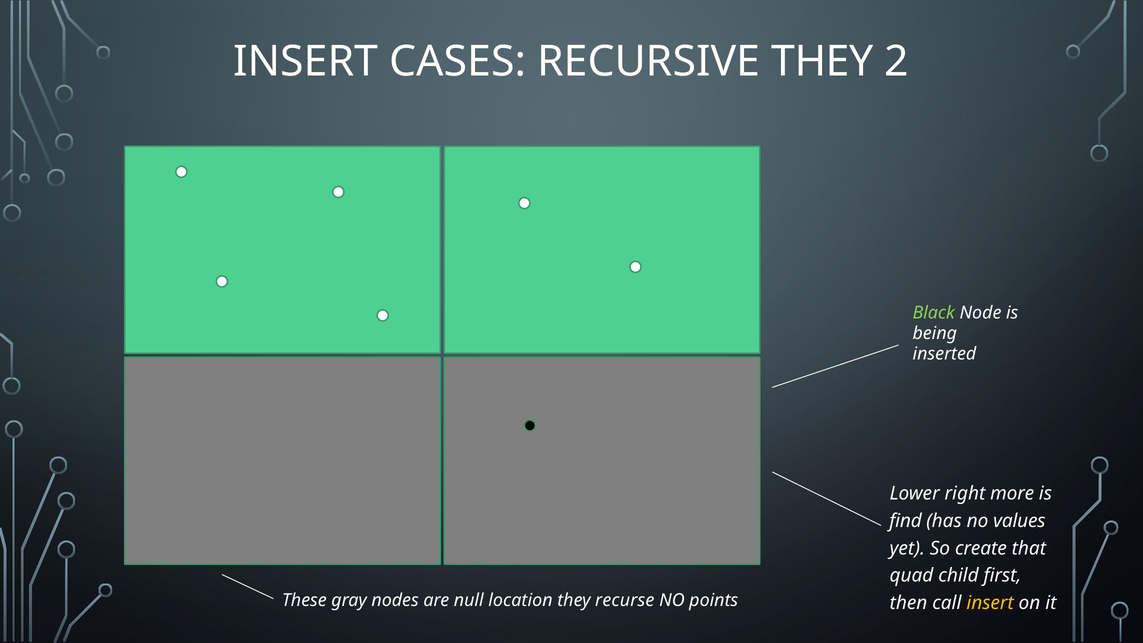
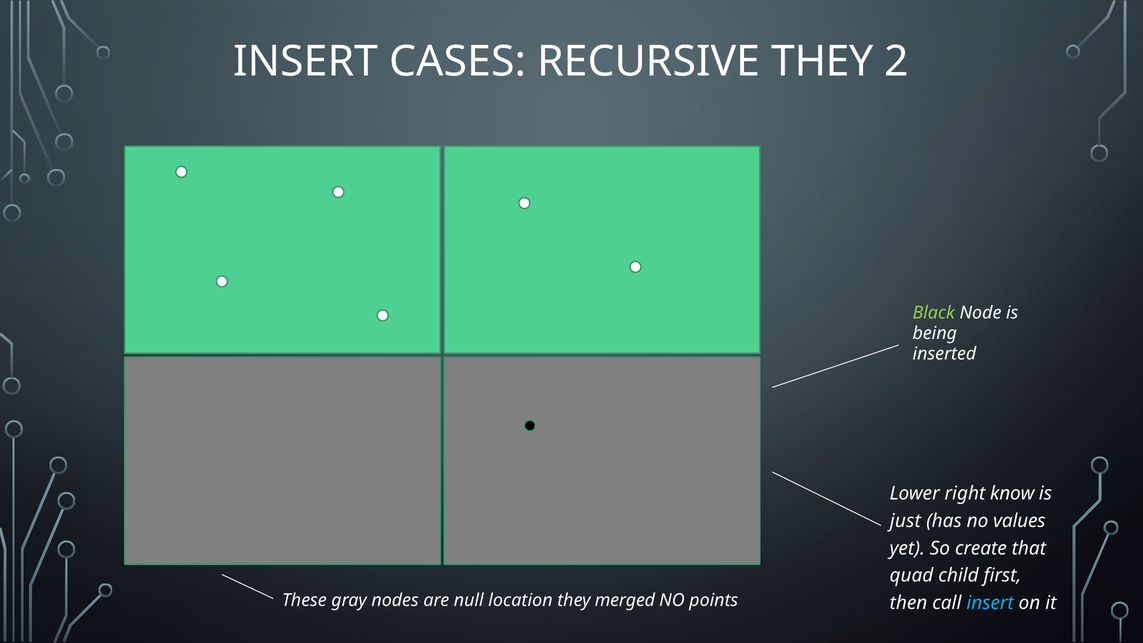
more: more -> know (1012, 493)
find: find -> just (905, 521)
recurse: recurse -> merged (625, 600)
insert colour: yellow -> light blue (990, 603)
